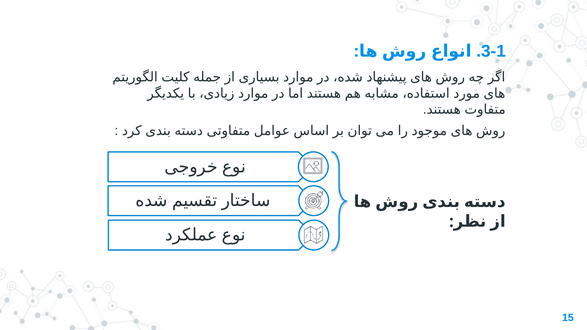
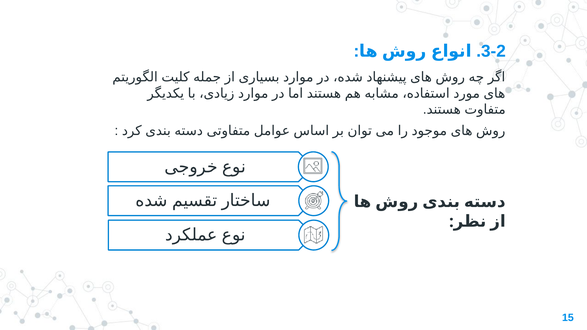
3-1: 3-1 -> 3-2 (493, 51)
